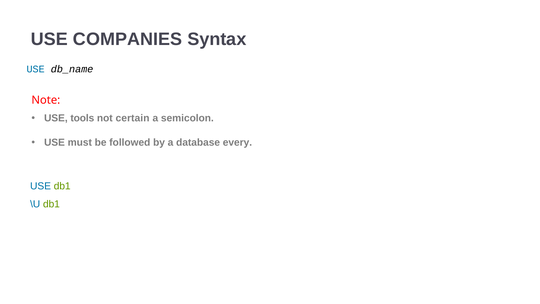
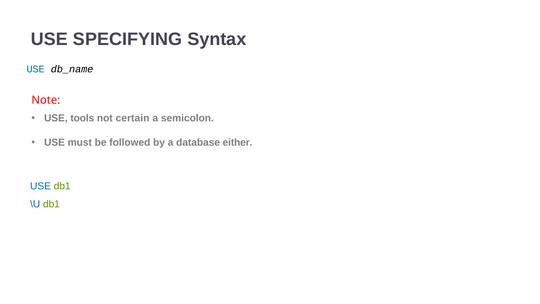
COMPANIES: COMPANIES -> SPECIFYING (128, 39)
every: every -> either (237, 142)
